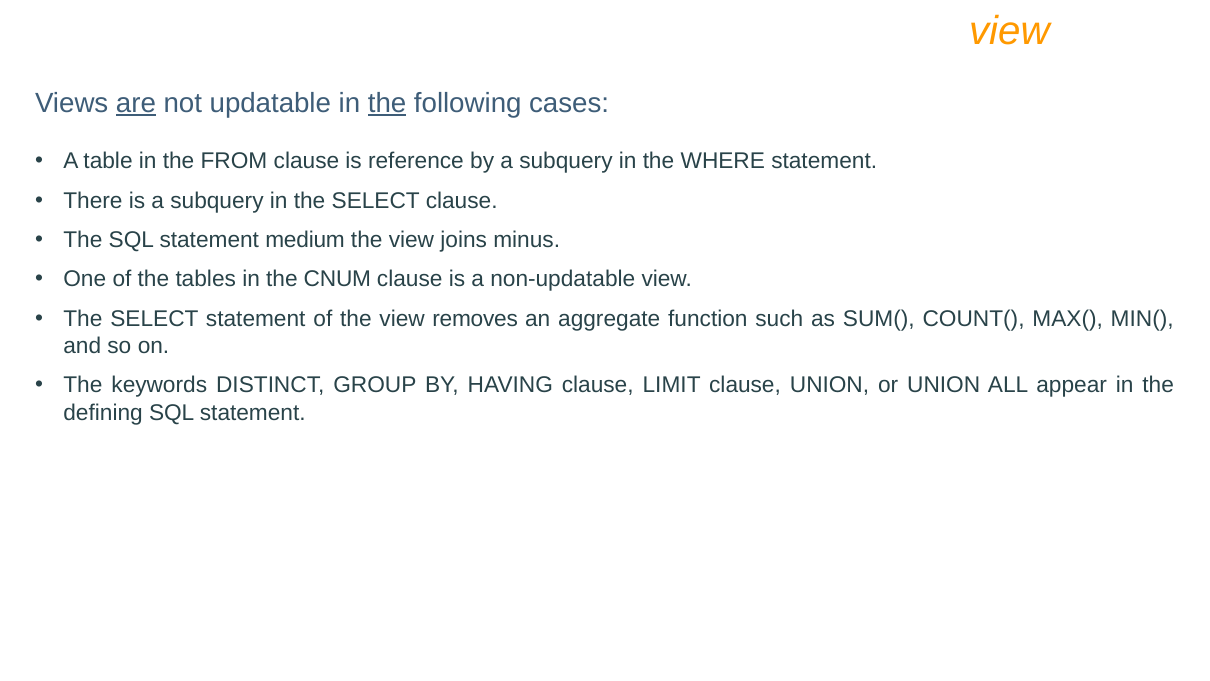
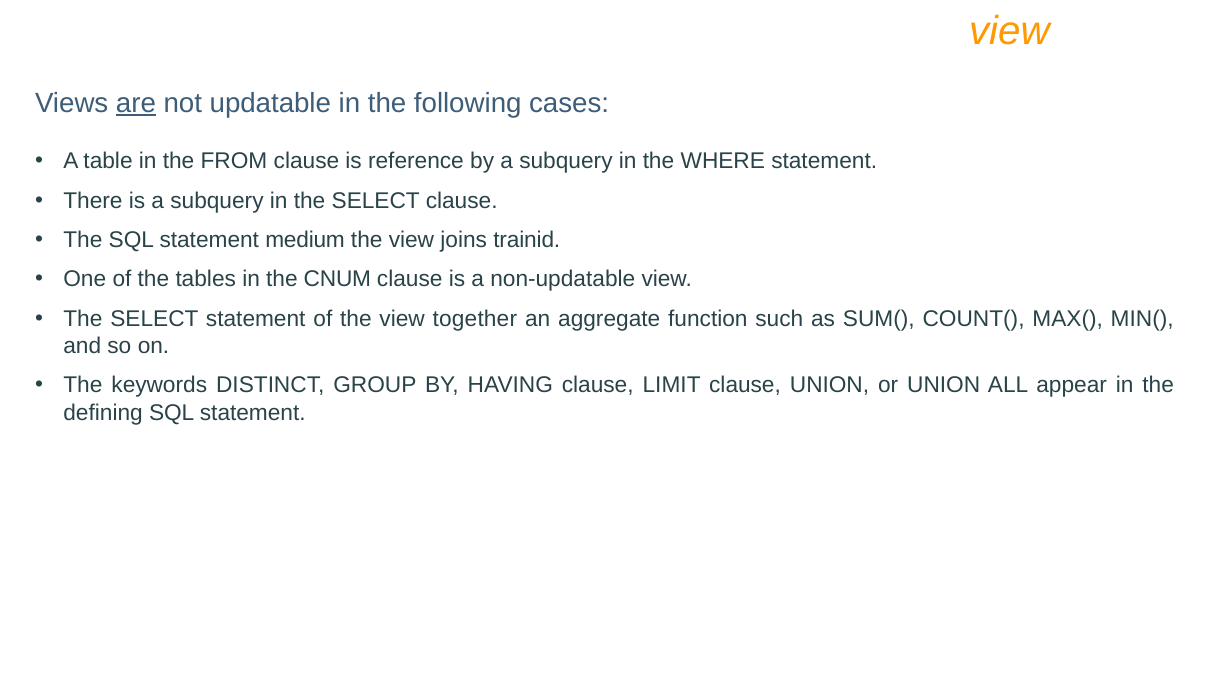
the underline: present -> none (387, 103)
minus: minus -> trainid (527, 240)
removes: removes -> together (475, 319)
